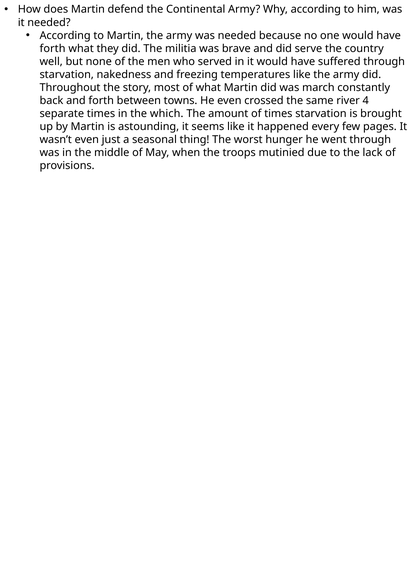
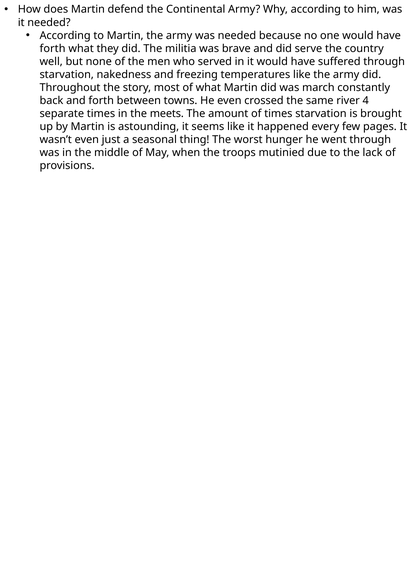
which: which -> meets (167, 114)
